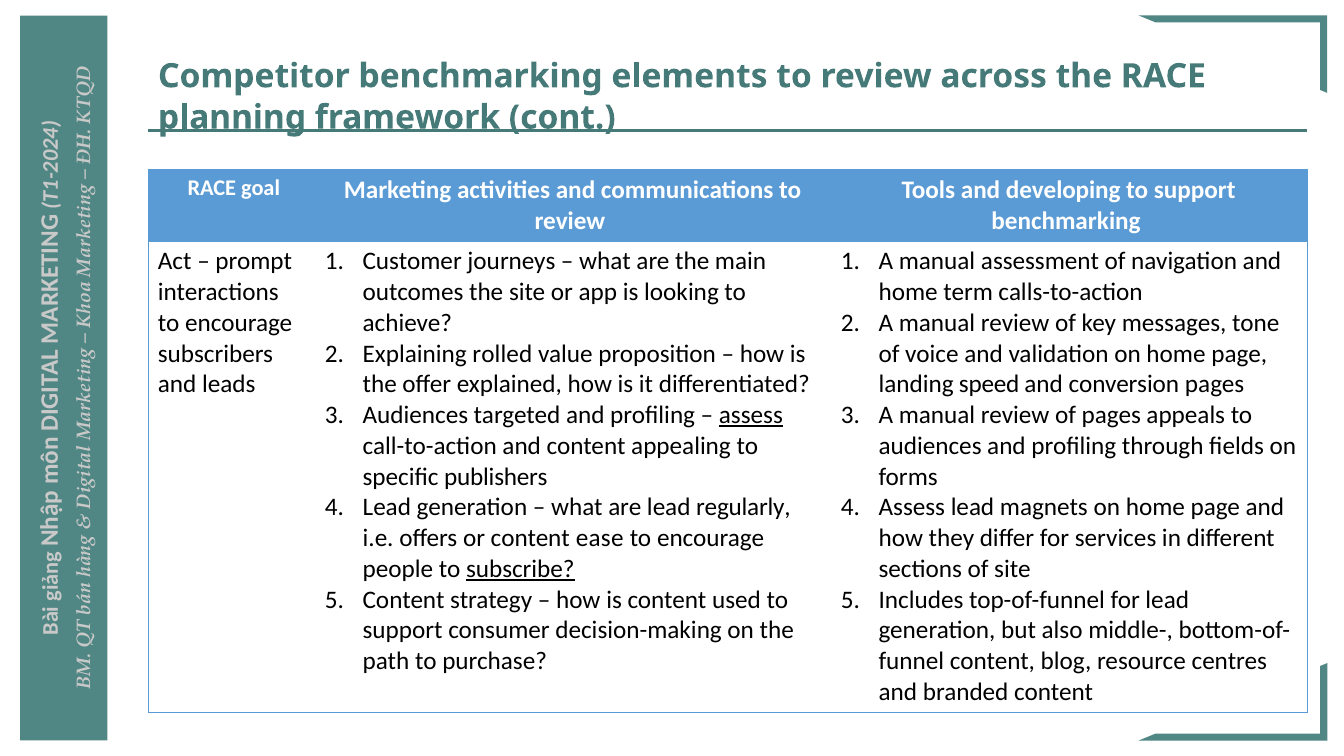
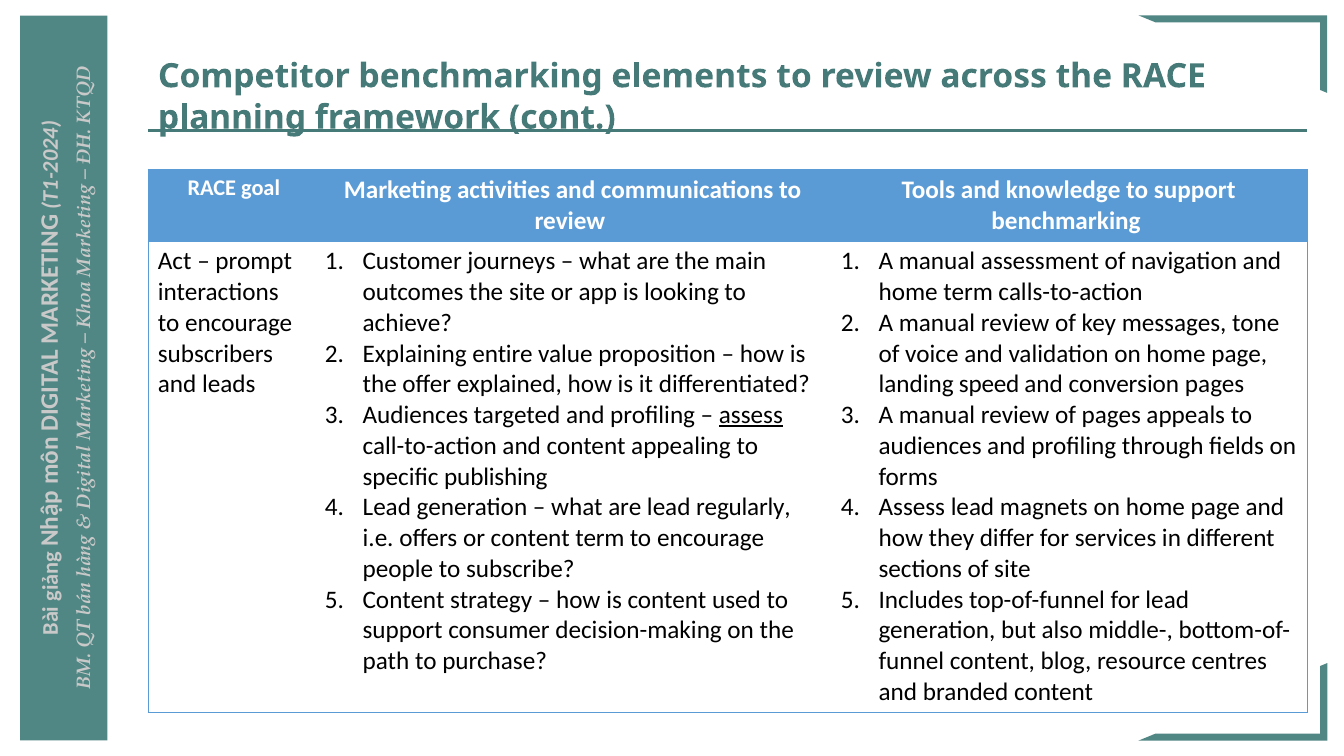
developing: developing -> knowledge (1063, 190)
rolled: rolled -> entire (503, 354)
publishers: publishers -> publishing (496, 477)
content ease: ease -> term (600, 538)
subscribe underline: present -> none (520, 569)
